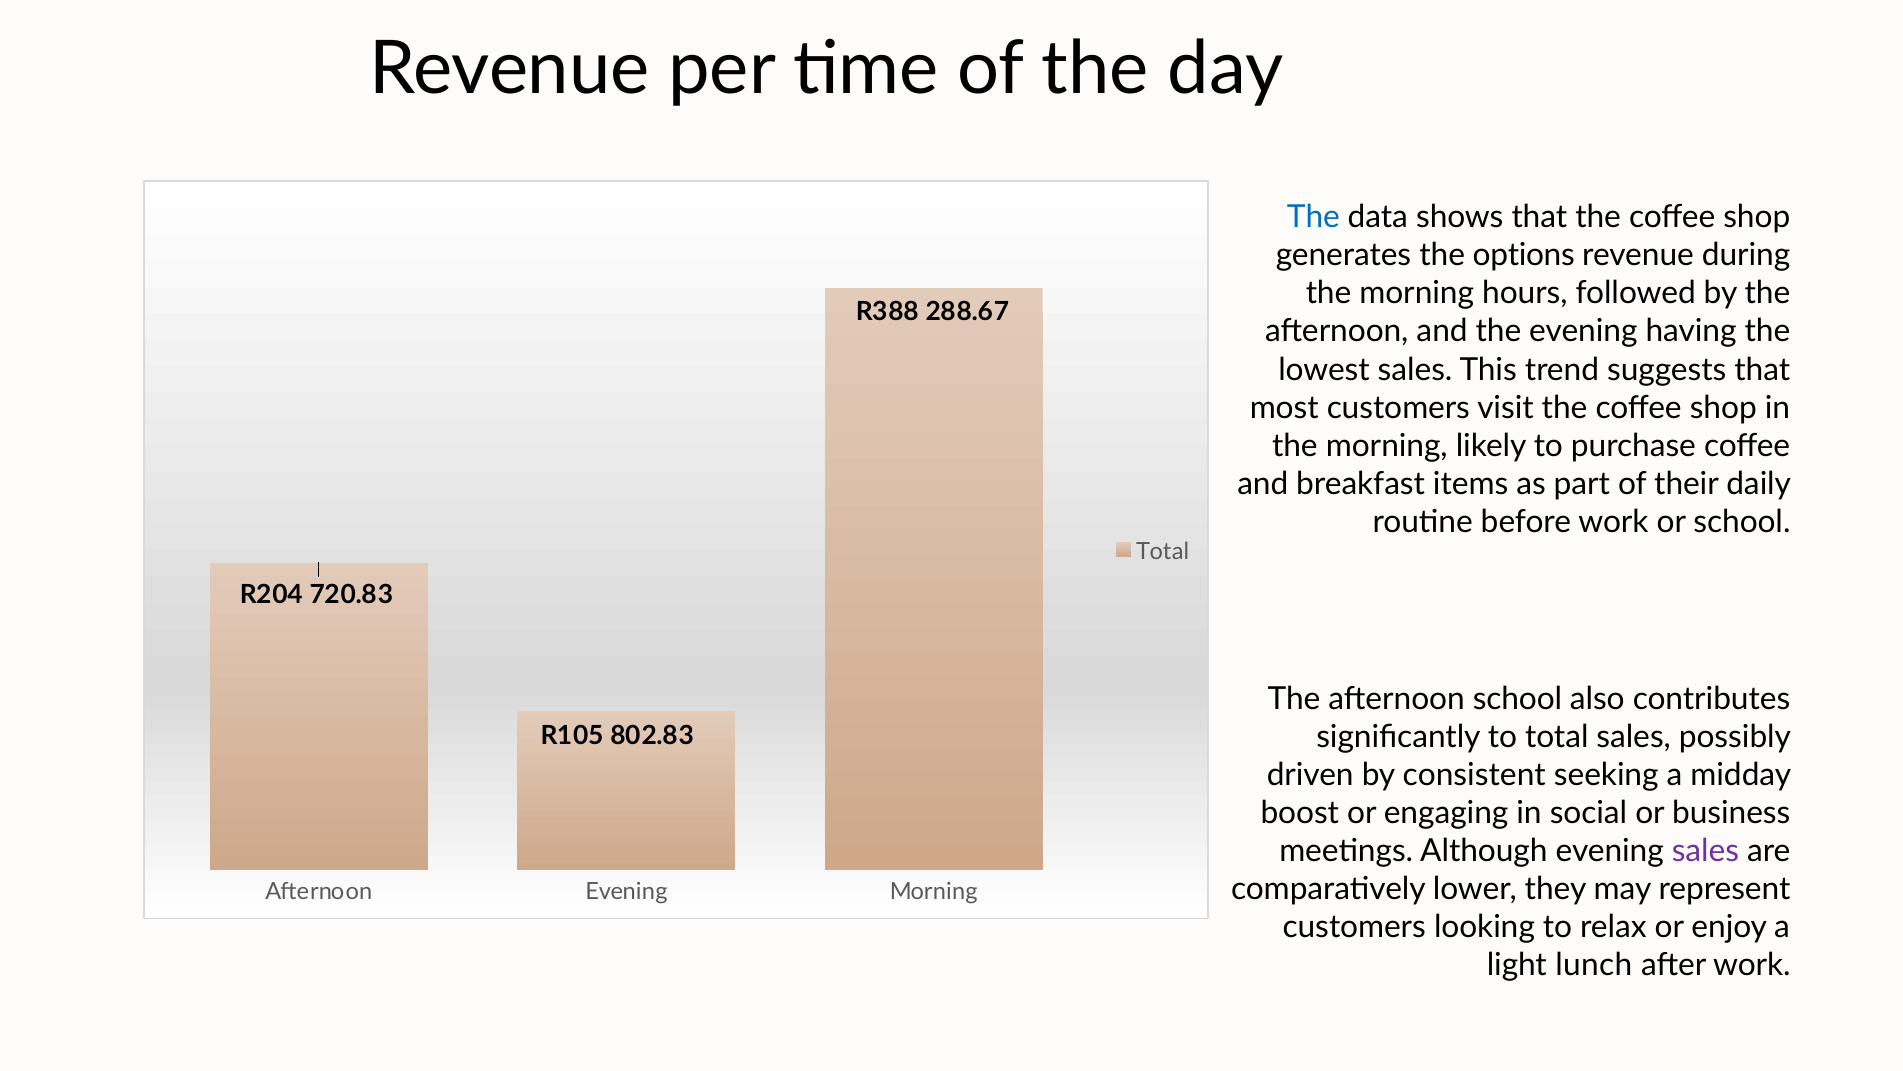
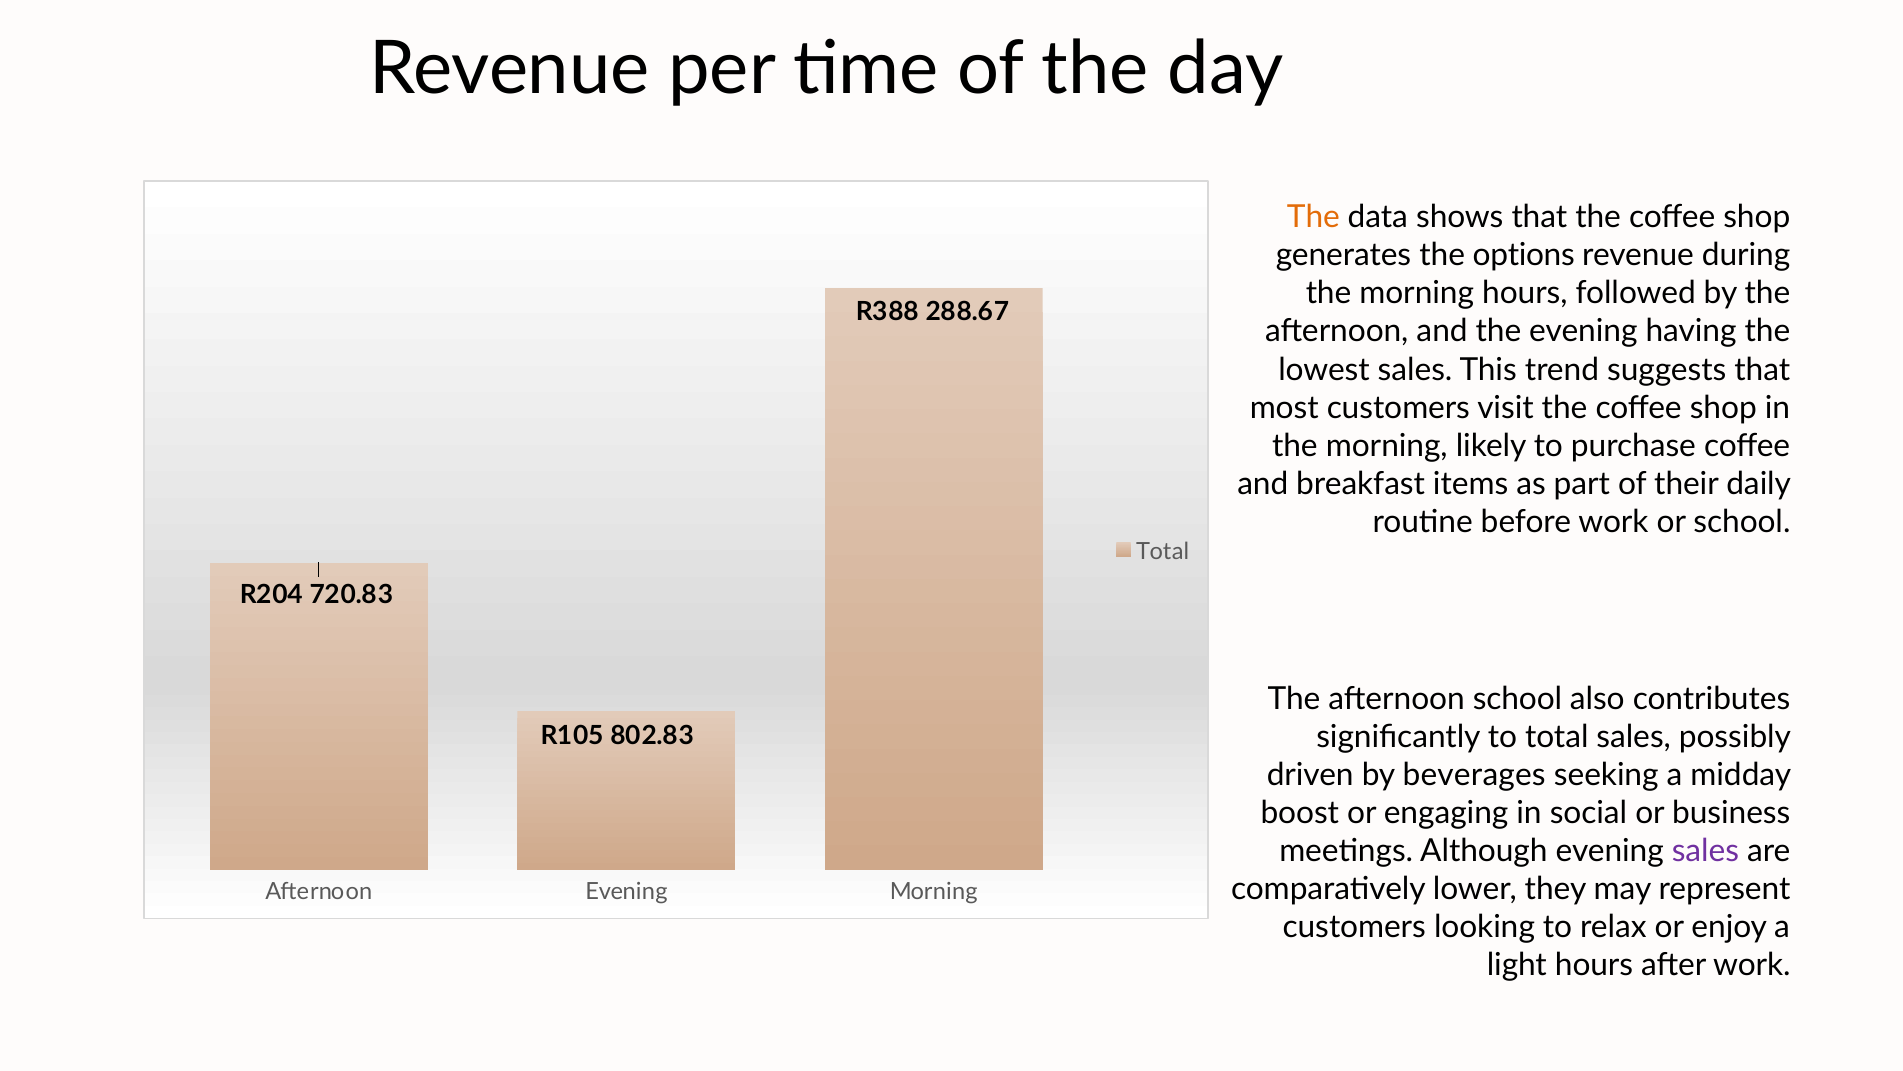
The colour: blue -> orange (1313, 217)
consistent: consistent -> beverages (1474, 775)
light lunch: lunch -> hours (1594, 965)
